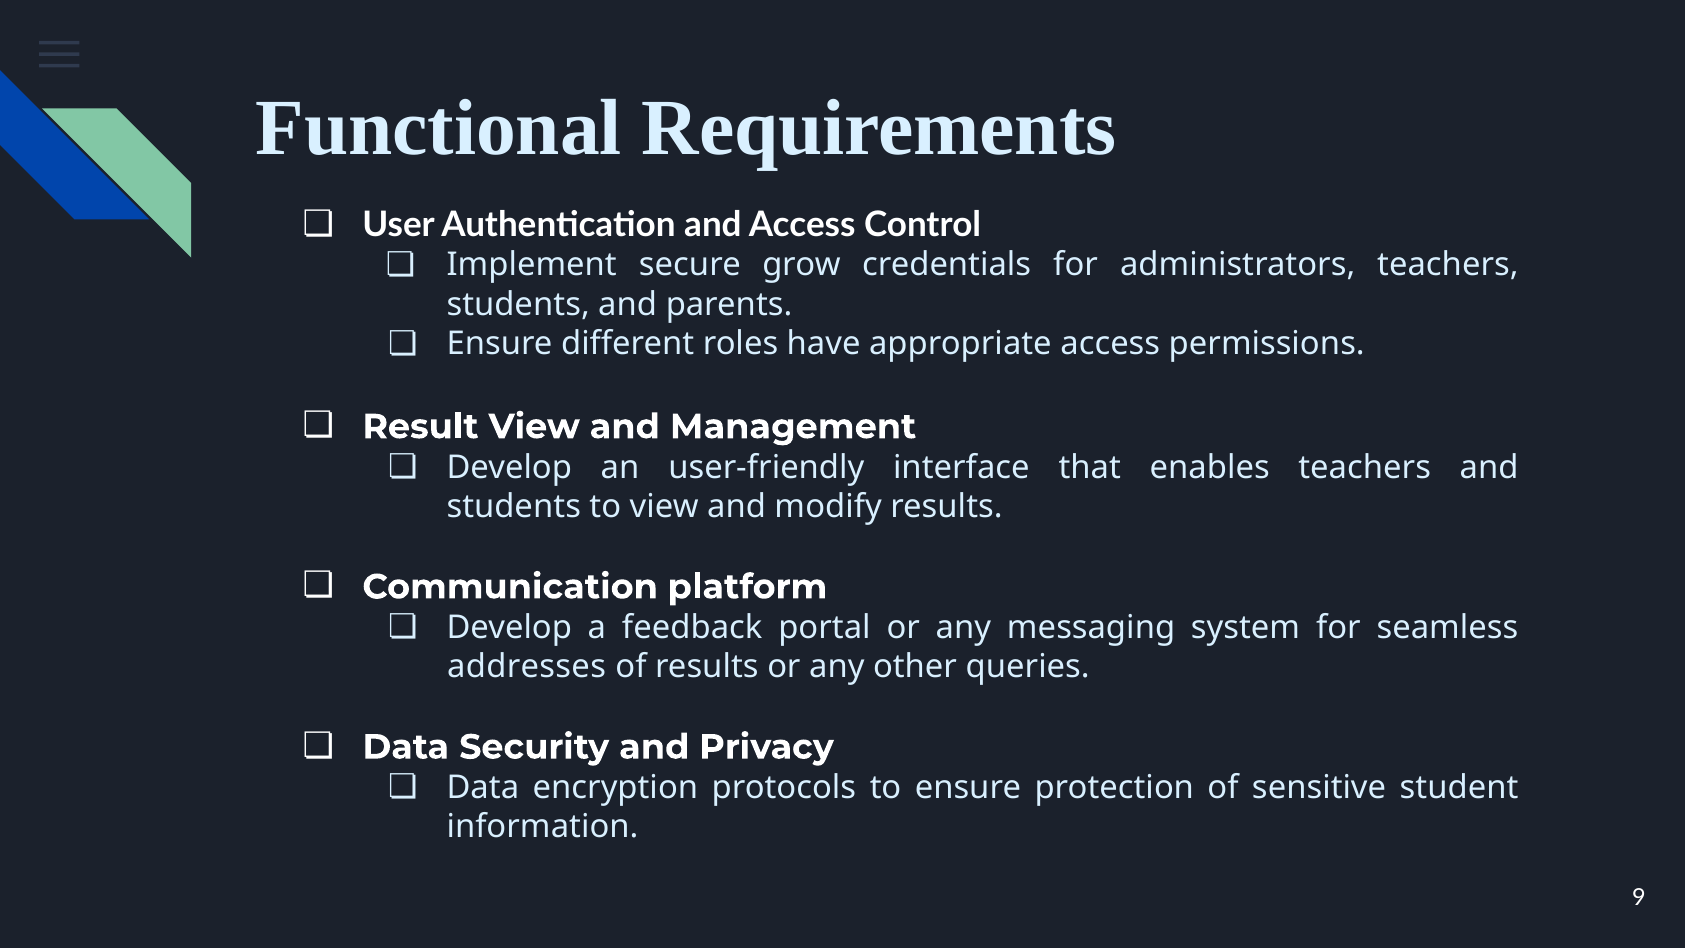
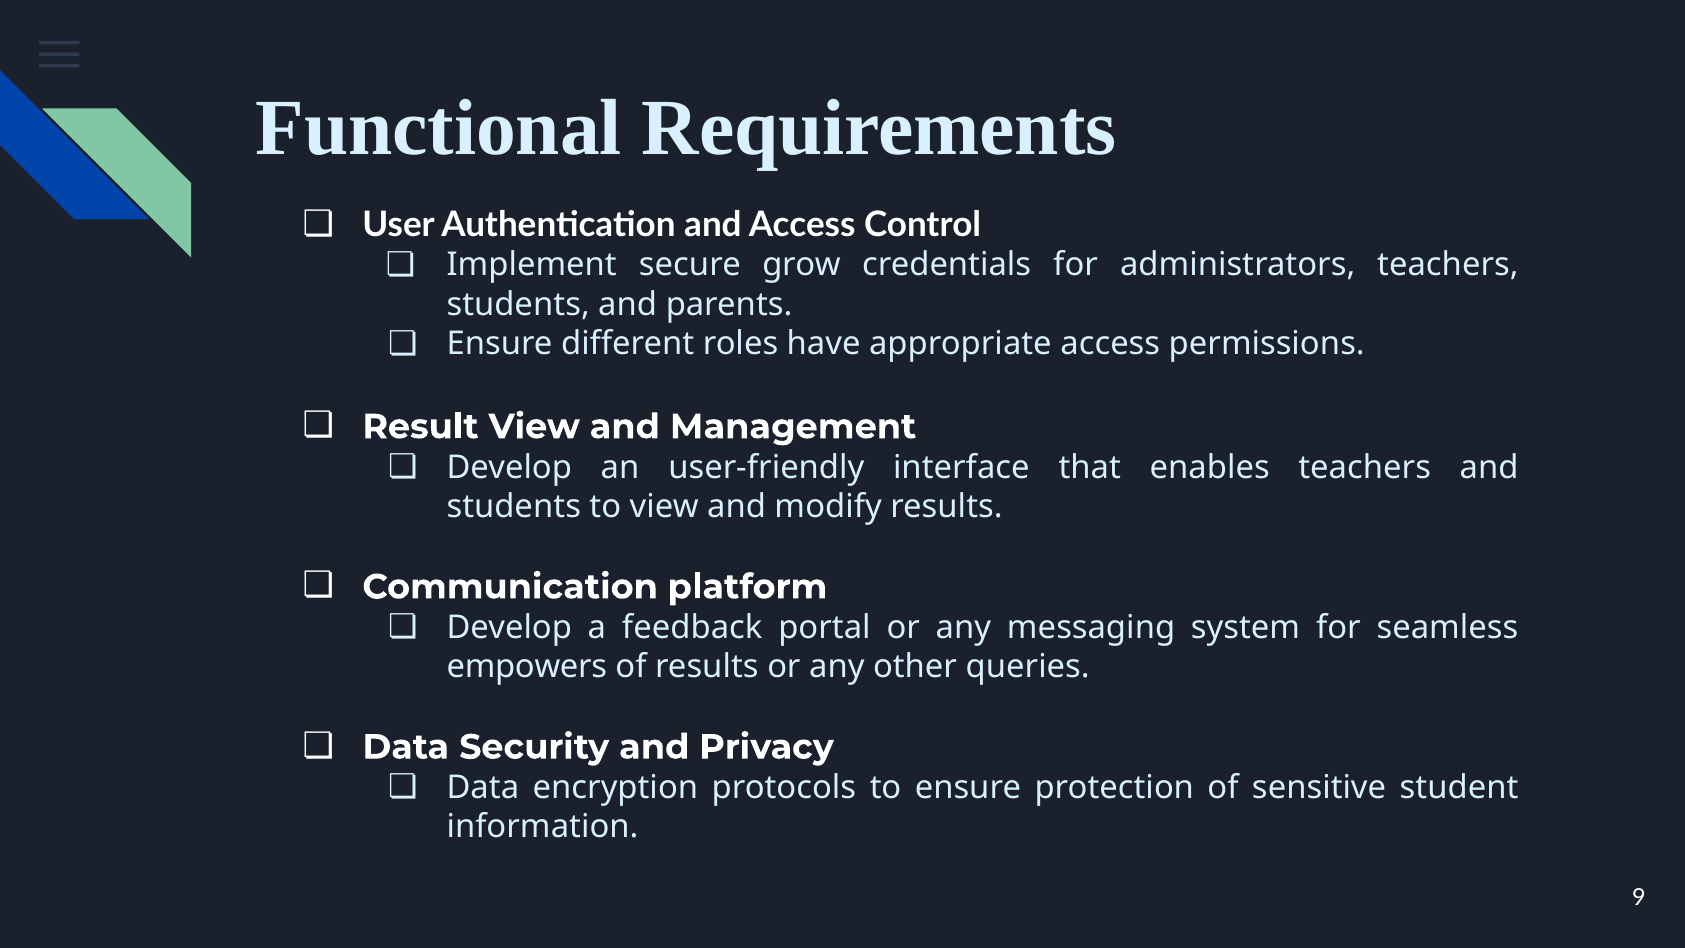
addresses: addresses -> empowers (527, 667)
